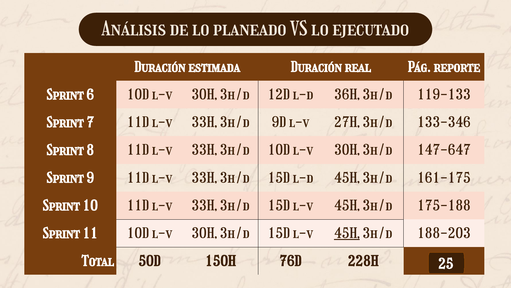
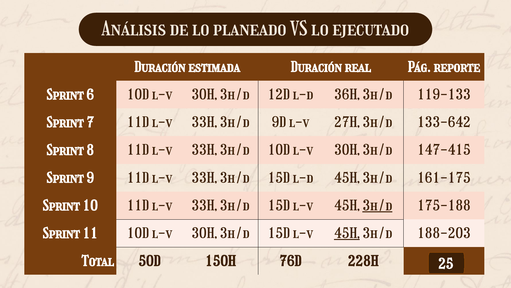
133-346: 133-346 -> 133-642 (444, 122)
147-647: 147-647 -> 147-415 (444, 150)
3h/d underline: none -> present (377, 205)
